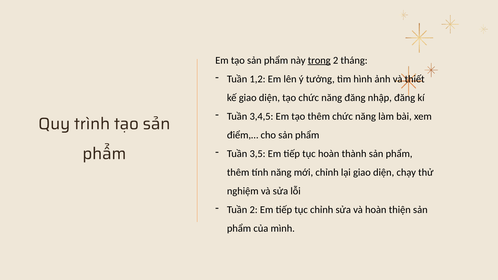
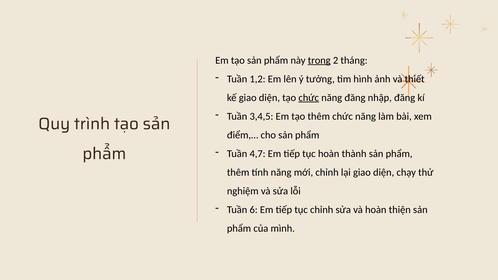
chức underline: none -> present (309, 98)
3,5: 3,5 -> 4,7 (258, 154)
Tuần 2: 2 -> 6 (254, 210)
